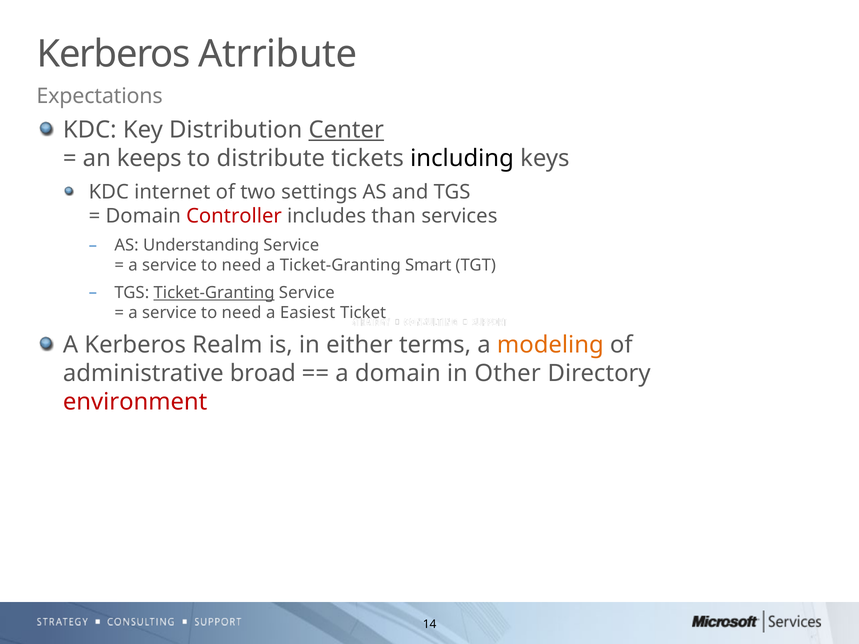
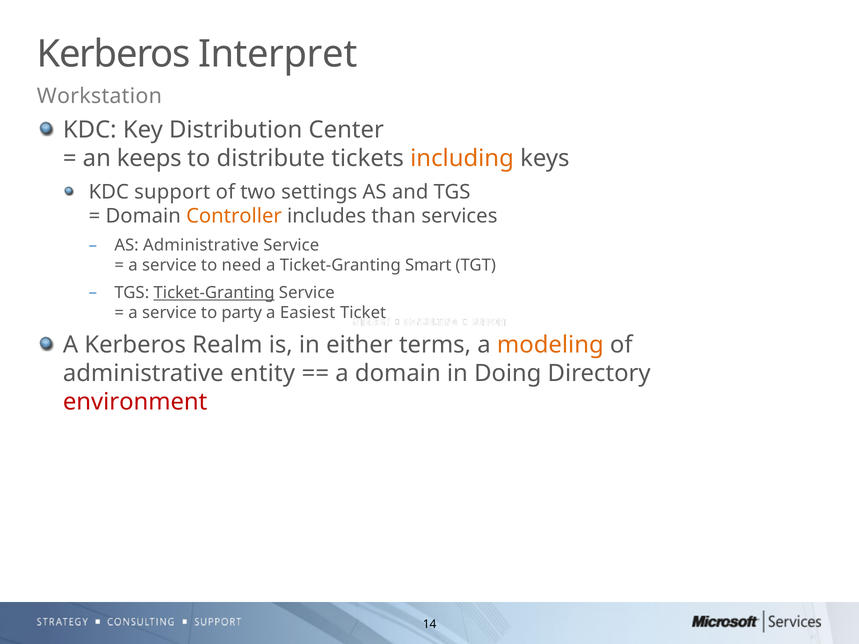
Atrribute: Atrribute -> Interpret (278, 54)
Expectations: Expectations -> Workstation (99, 96)
Center underline: present -> none (346, 130)
including colour: black -> orange (462, 159)
internet: internet -> support (172, 192)
Controller colour: red -> orange (234, 216)
AS Understanding: Understanding -> Administrative (201, 245)
need: need -> party (242, 313)
broad: broad -> entity (263, 373)
Other: Other -> Doing (508, 373)
